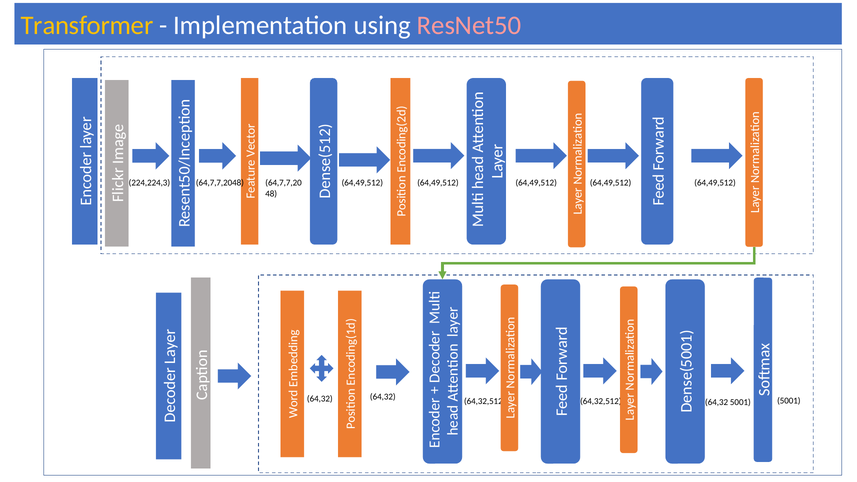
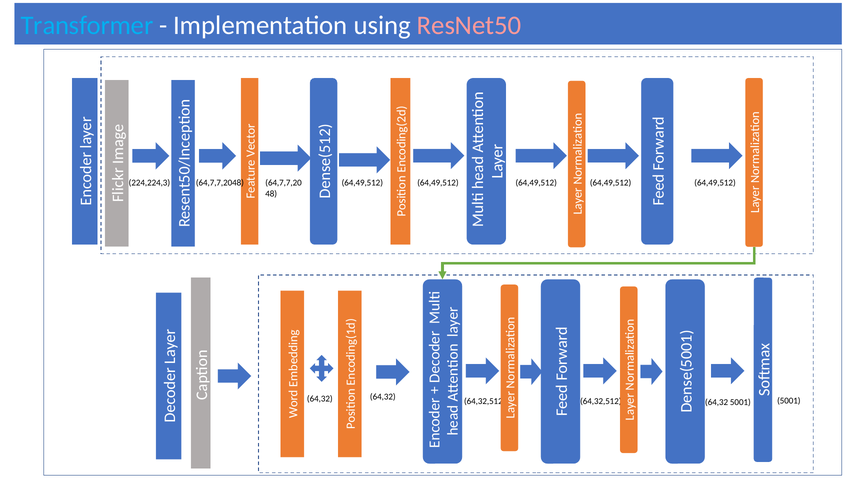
Transformer colour: yellow -> light blue (87, 26)
